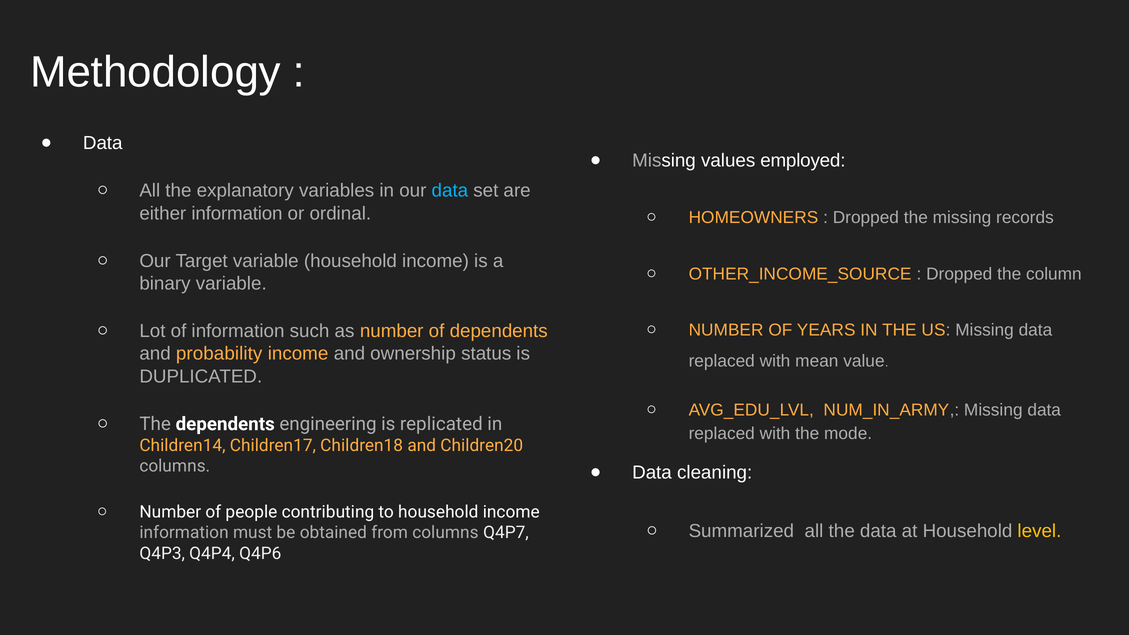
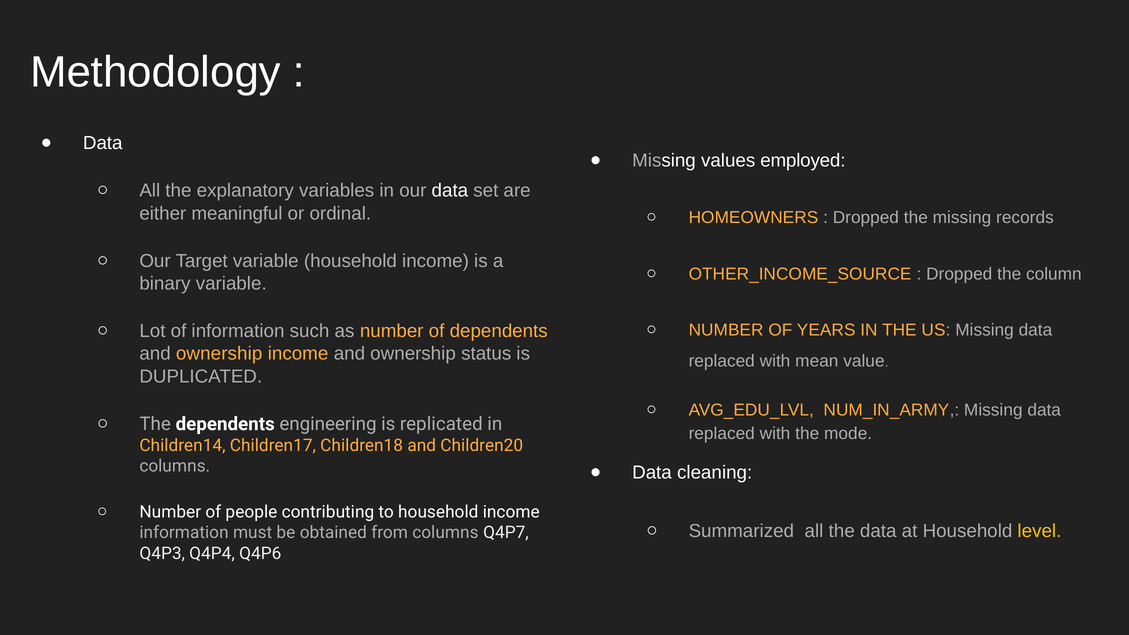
data colour: light blue -> white (450, 191)
either information: information -> meaningful (237, 213)
probability: probability -> ownership (219, 354)
